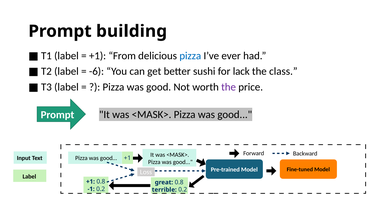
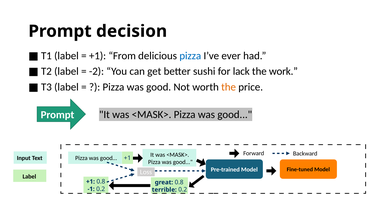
building: building -> decision (132, 31)
-6: -6 -> -2 (96, 71)
class: class -> work (283, 71)
the colour: purple -> orange (229, 87)
